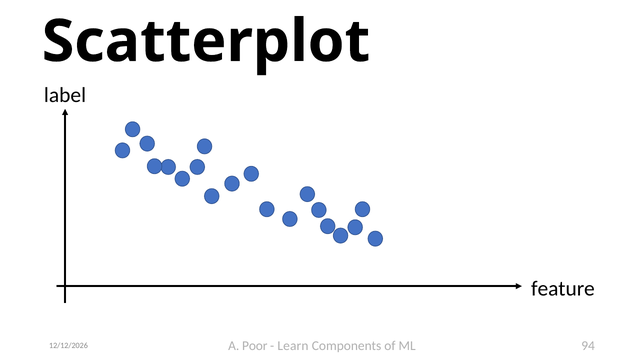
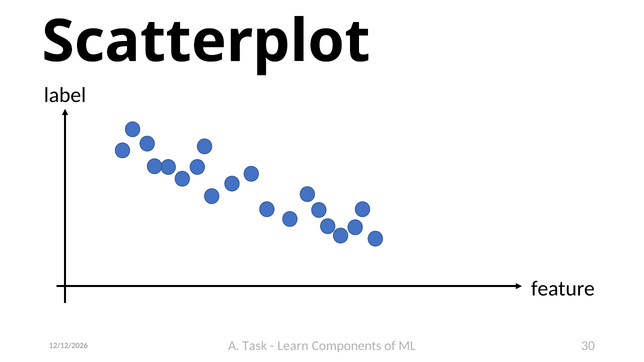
Poor: Poor -> Task (255, 346)
94: 94 -> 30 (588, 346)
